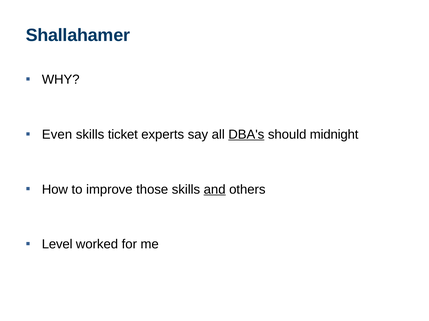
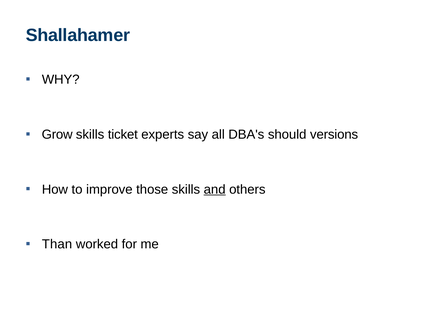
Even: Even -> Grow (57, 135)
DBA's underline: present -> none (246, 135)
midnight: midnight -> versions (334, 135)
Level: Level -> Than (57, 245)
